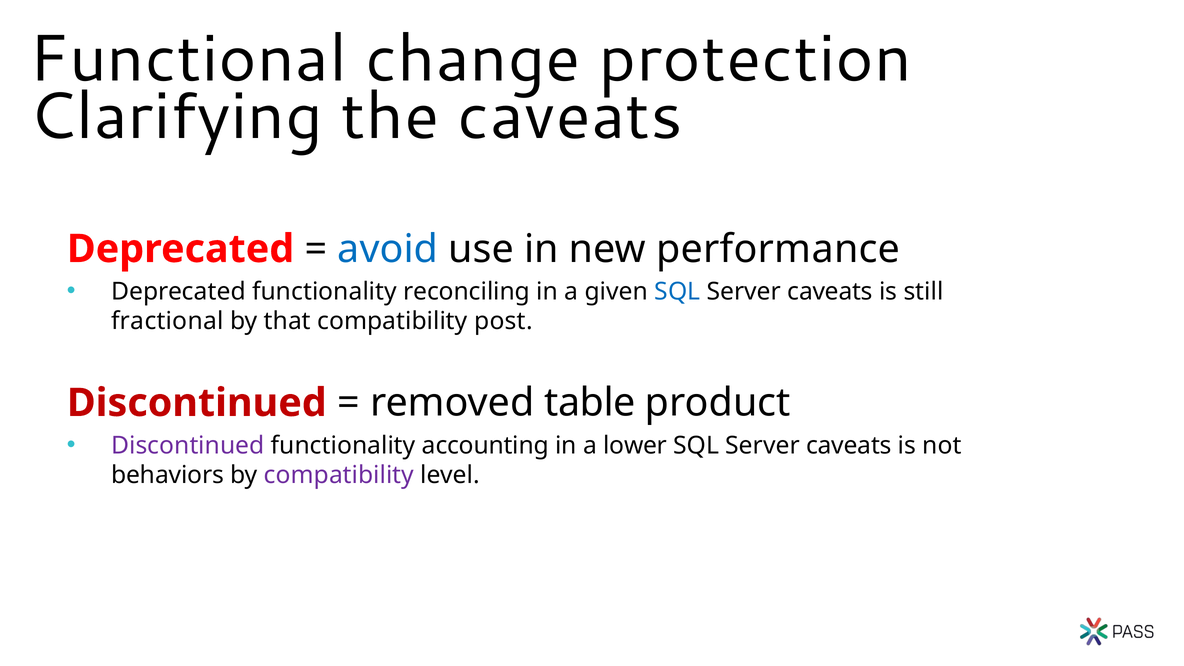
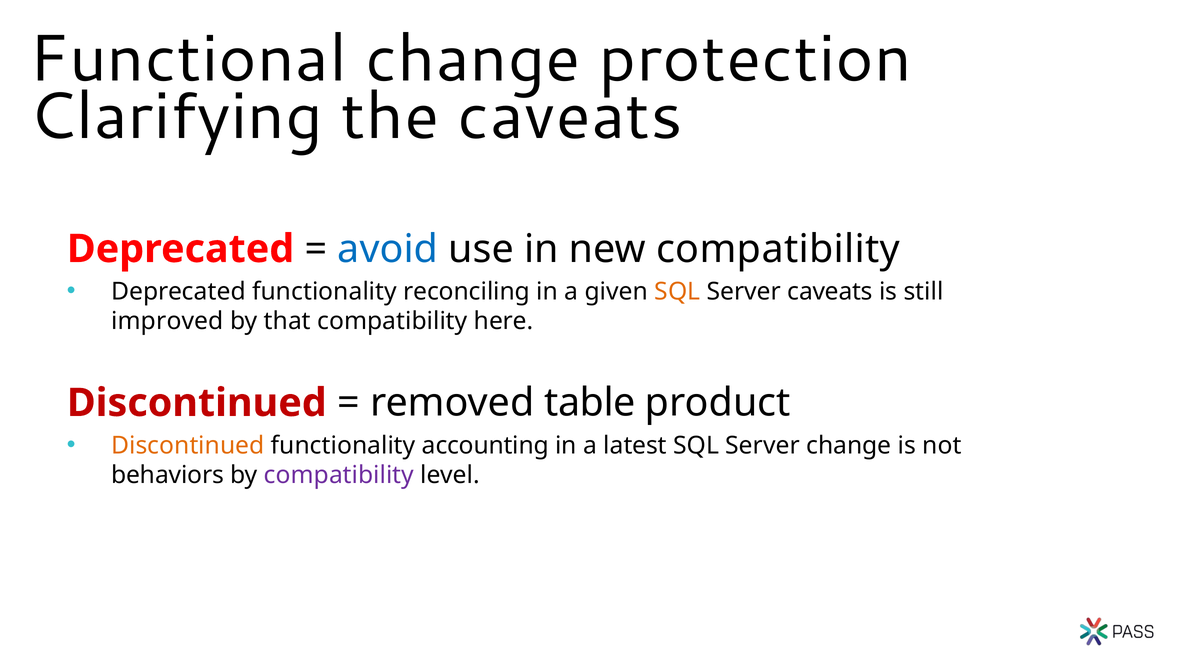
new performance: performance -> compatibility (778, 249)
SQL colour: blue -> orange (677, 291)
fractional: fractional -> improved (167, 321)
post: post -> here (504, 321)
Discontinued colour: purple -> orange (188, 445)
lower: lower -> latest (635, 445)
caveats: caveats -> change (849, 445)
